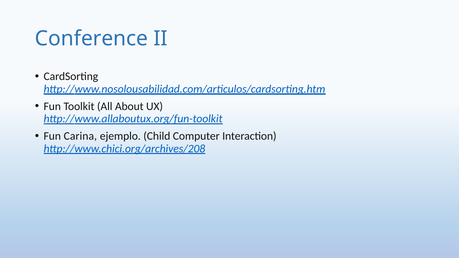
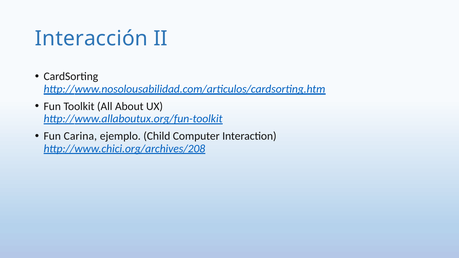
Conference: Conference -> Interacción (91, 39)
